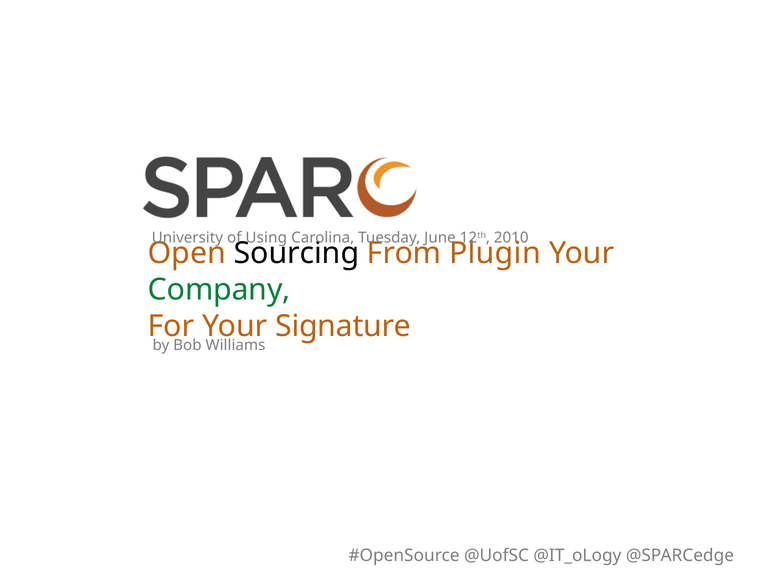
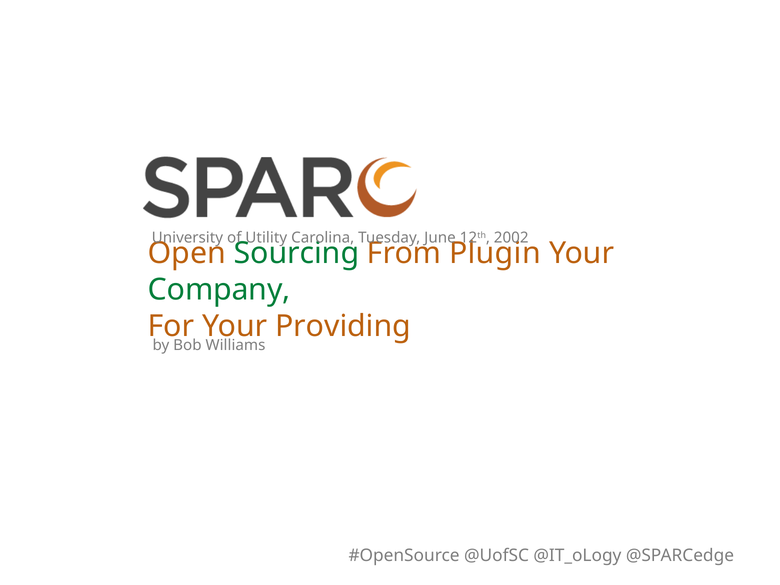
Using: Using -> Utility (266, 238)
2010: 2010 -> 2002 (511, 238)
Sourcing colour: black -> green (296, 253)
Signature: Signature -> Providing (343, 326)
